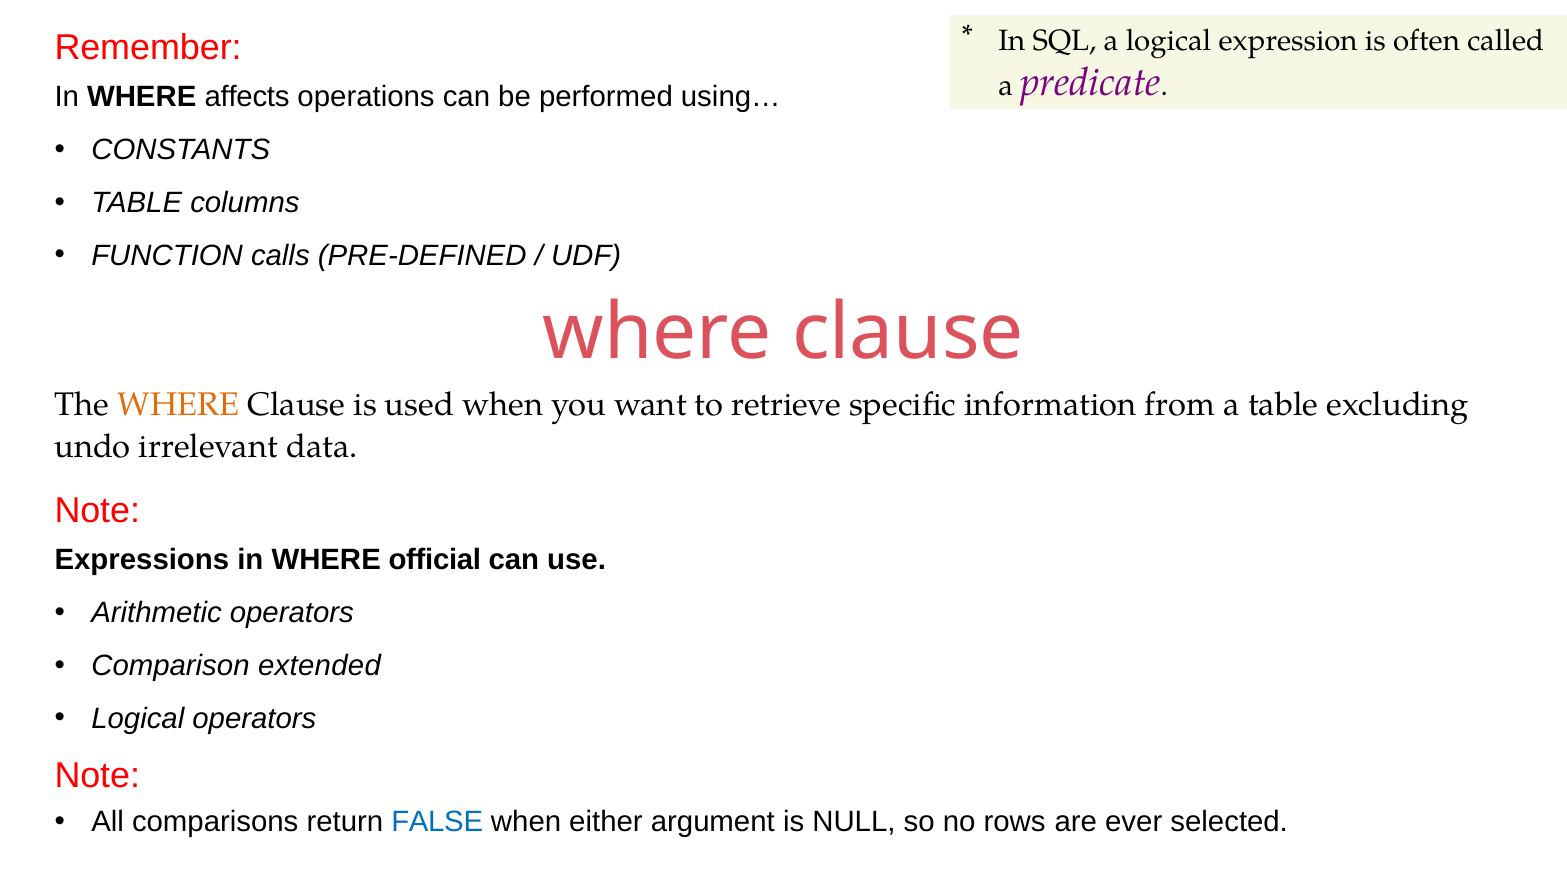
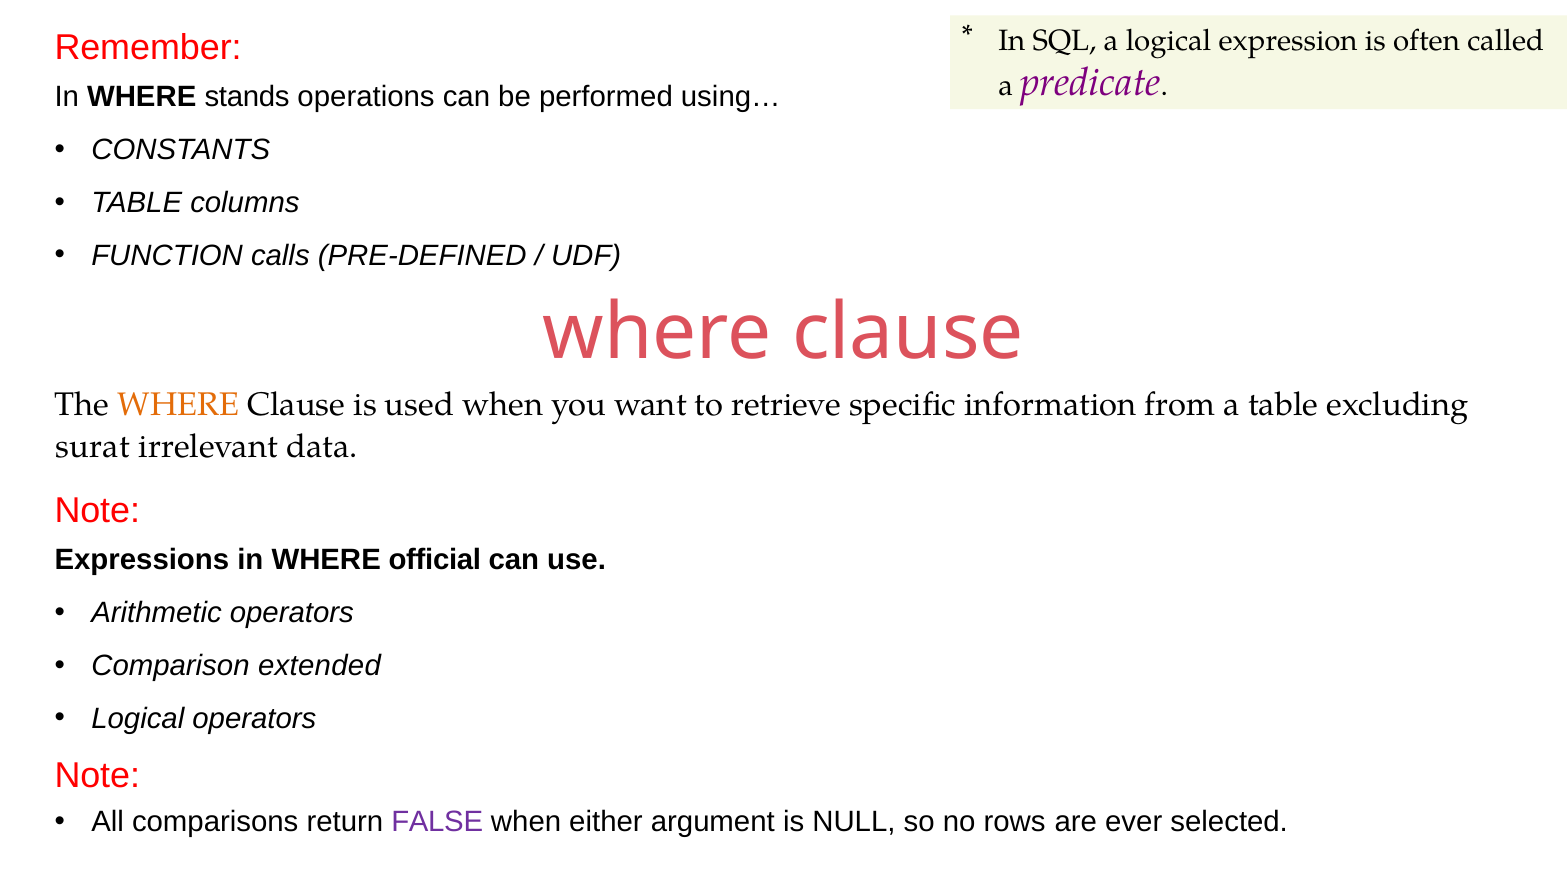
affects: affects -> stands (247, 97)
undo: undo -> surat (92, 446)
FALSE colour: blue -> purple (437, 822)
